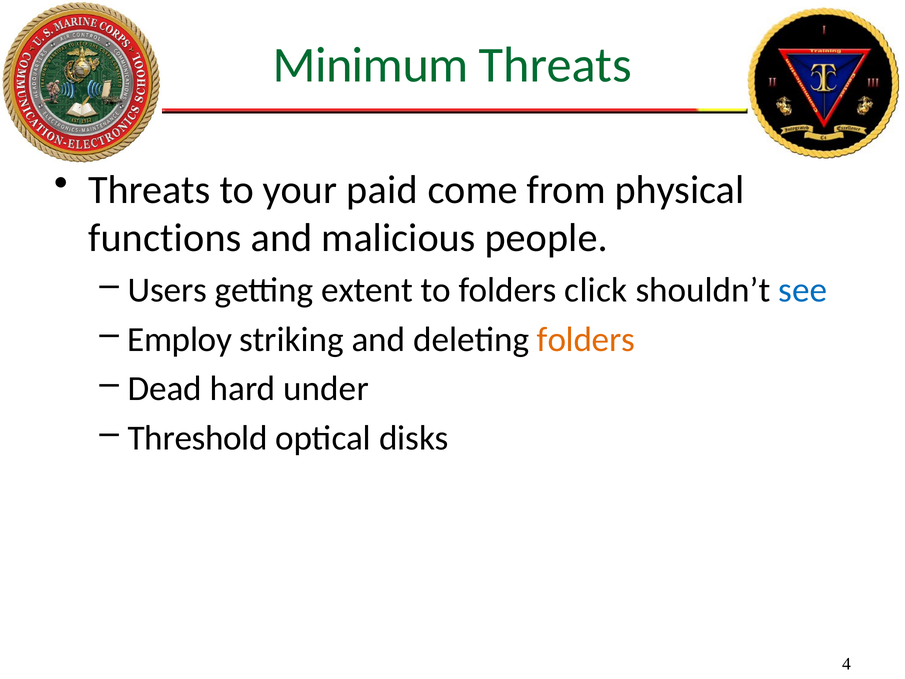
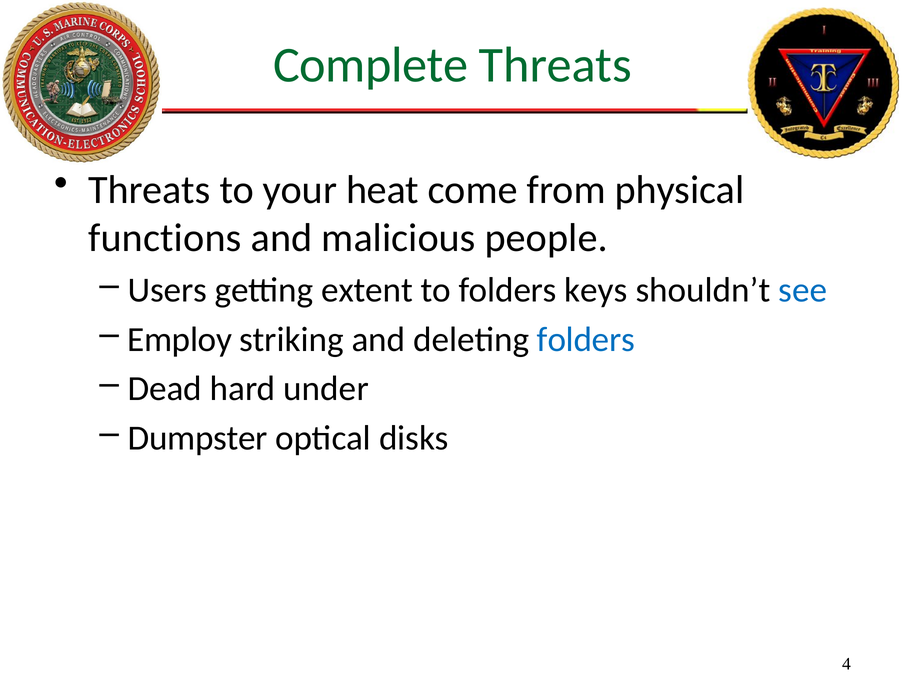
Minimum: Minimum -> Complete (371, 65)
paid: paid -> heat (383, 190)
click: click -> keys (596, 290)
folders colour: orange -> blue (586, 339)
Threshold: Threshold -> Dumpster (198, 438)
